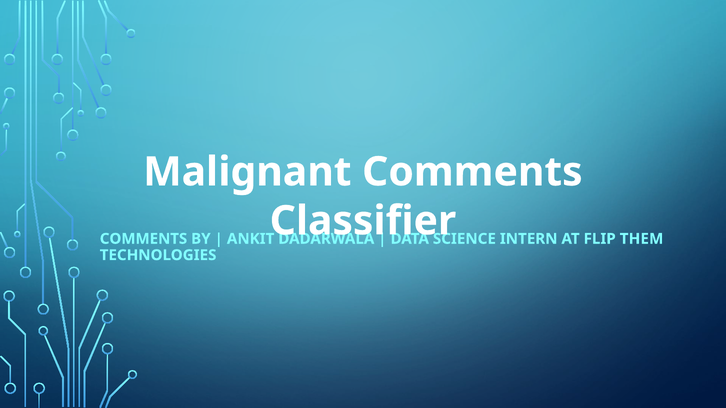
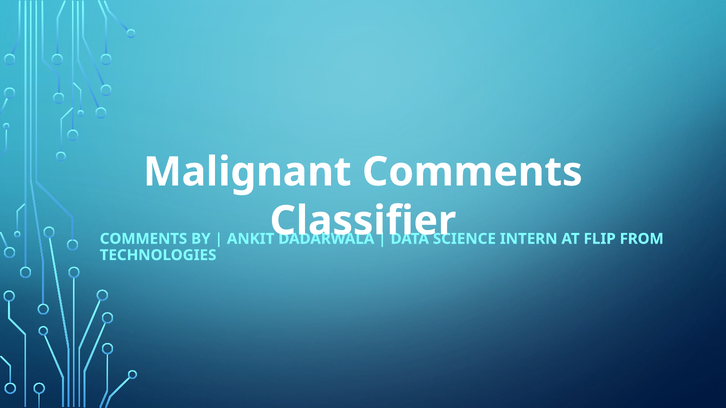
THEM: THEM -> FROM (642, 239)
